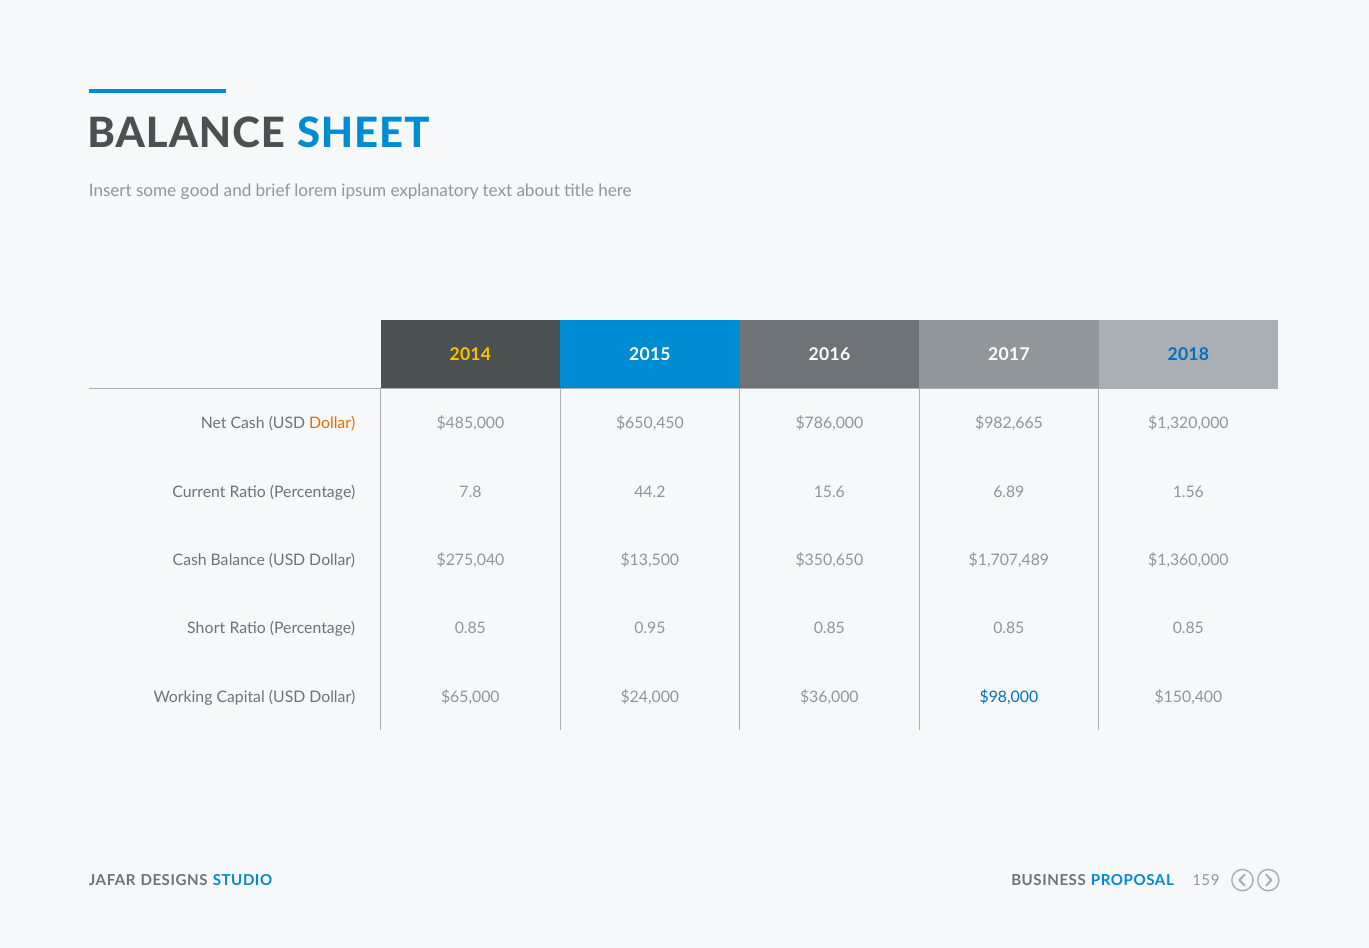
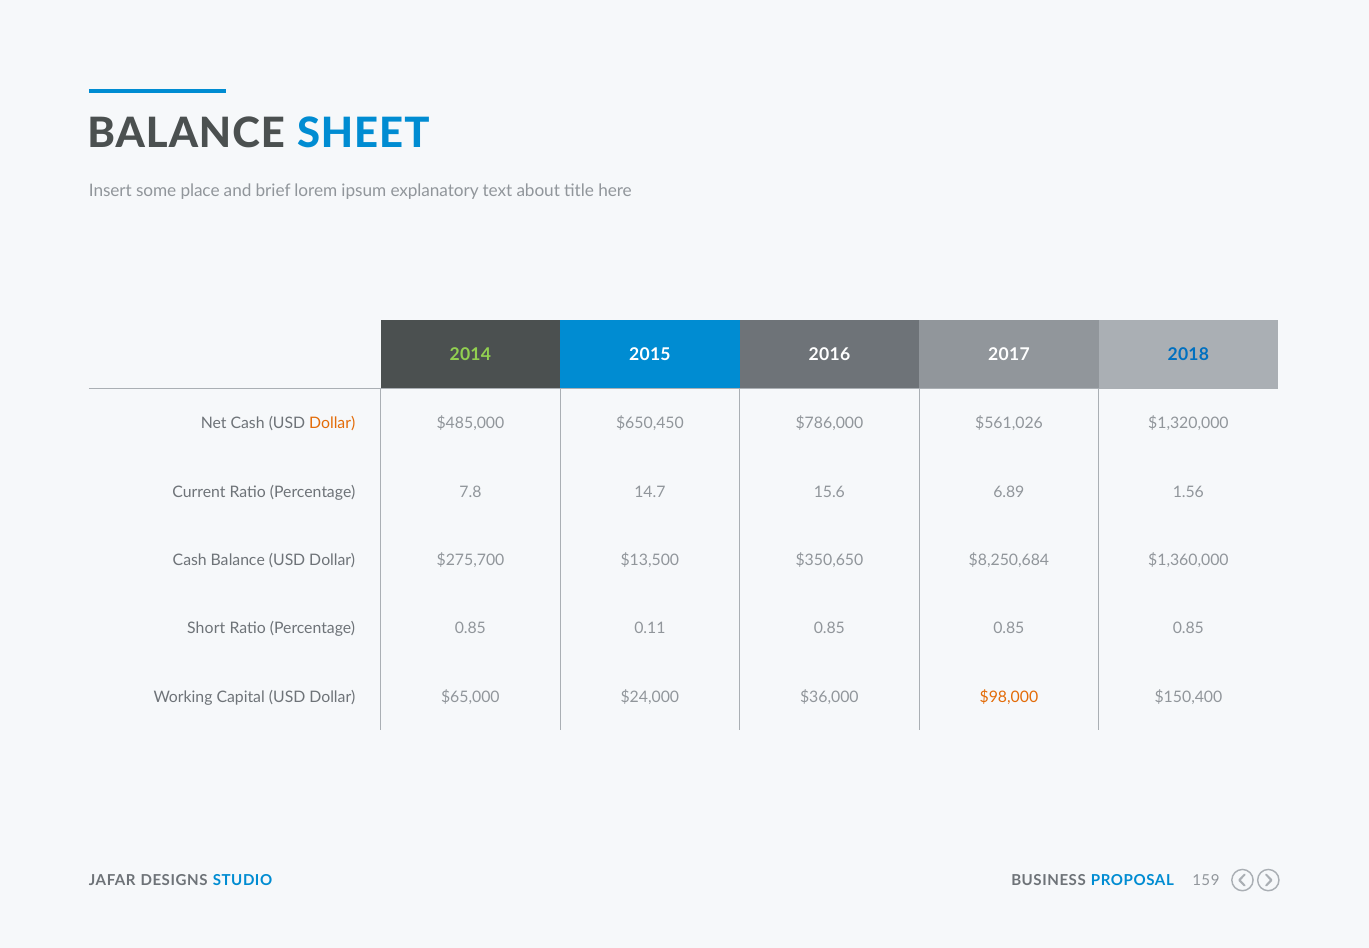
good: good -> place (200, 190)
2014 colour: yellow -> light green (470, 355)
$982,665: $982,665 -> $561,026 (1009, 423)
44.2: 44.2 -> 14.7 (650, 492)
$275,040: $275,040 -> $275,700 (471, 560)
$1,707,489: $1,707,489 -> $8,250,684 (1009, 560)
0.95: 0.95 -> 0.11 (650, 629)
$98,000 colour: blue -> orange (1009, 697)
